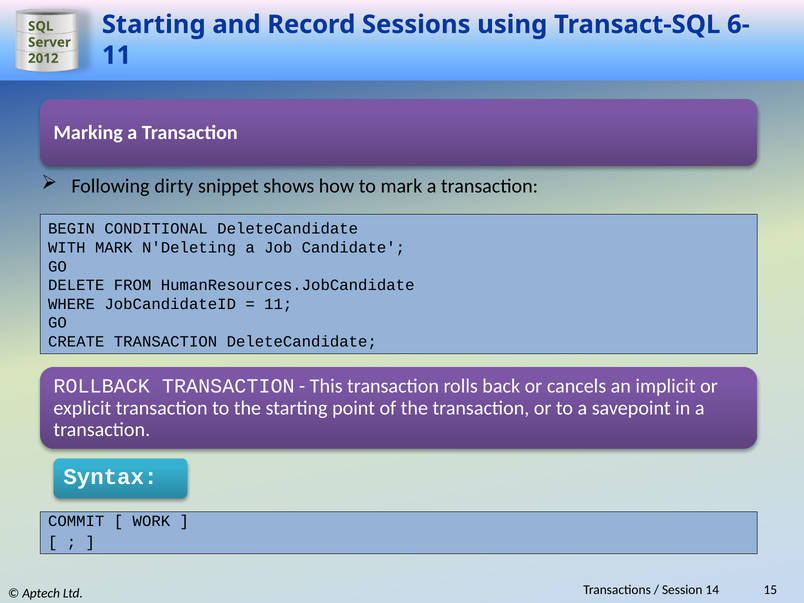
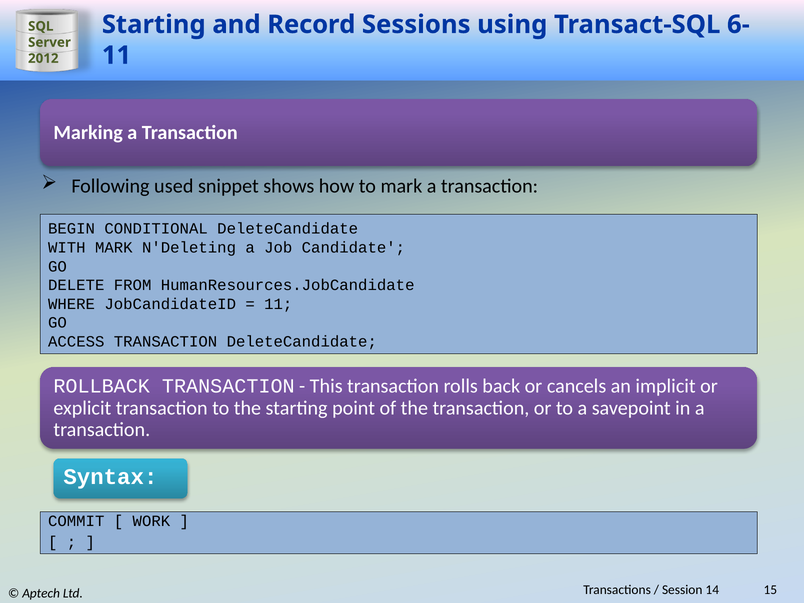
dirty: dirty -> used (174, 186)
CREATE: CREATE -> ACCESS (76, 341)
